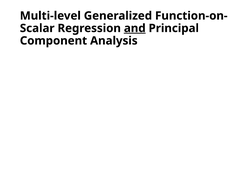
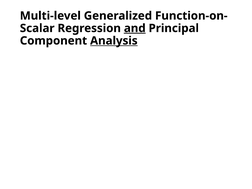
Analysis underline: none -> present (114, 41)
